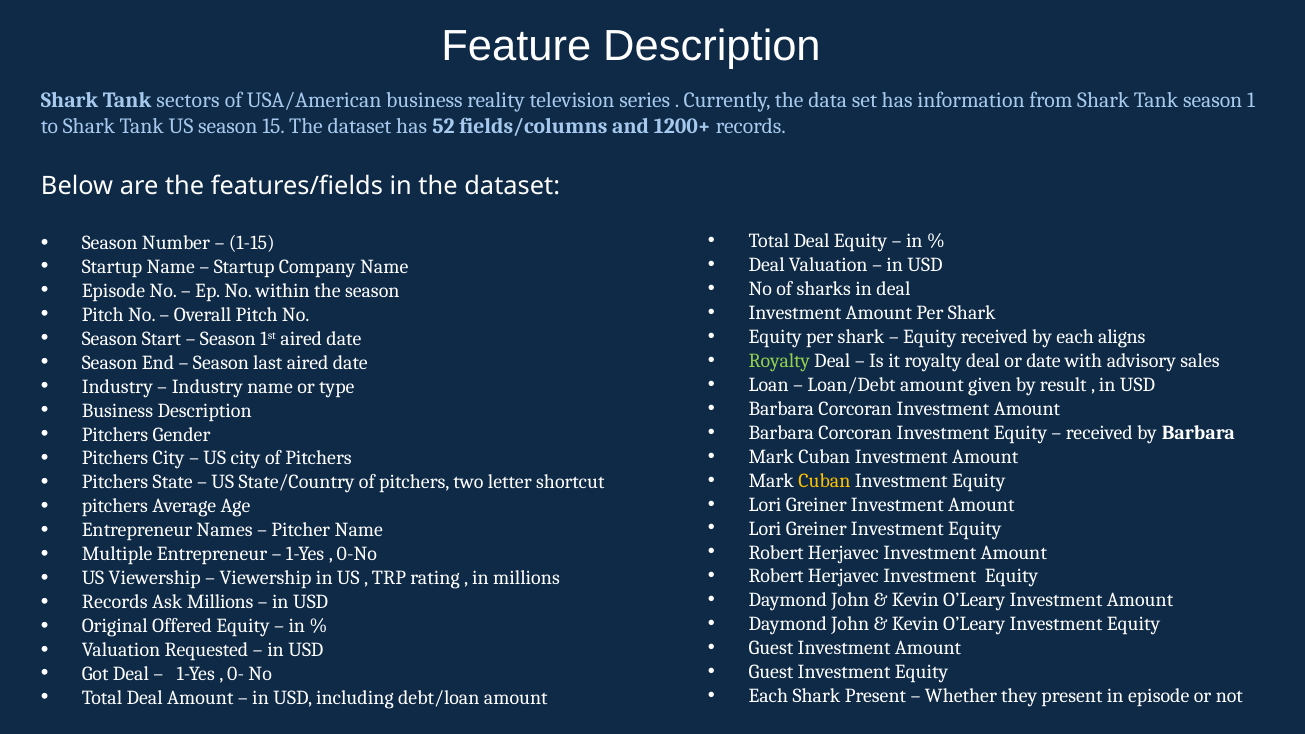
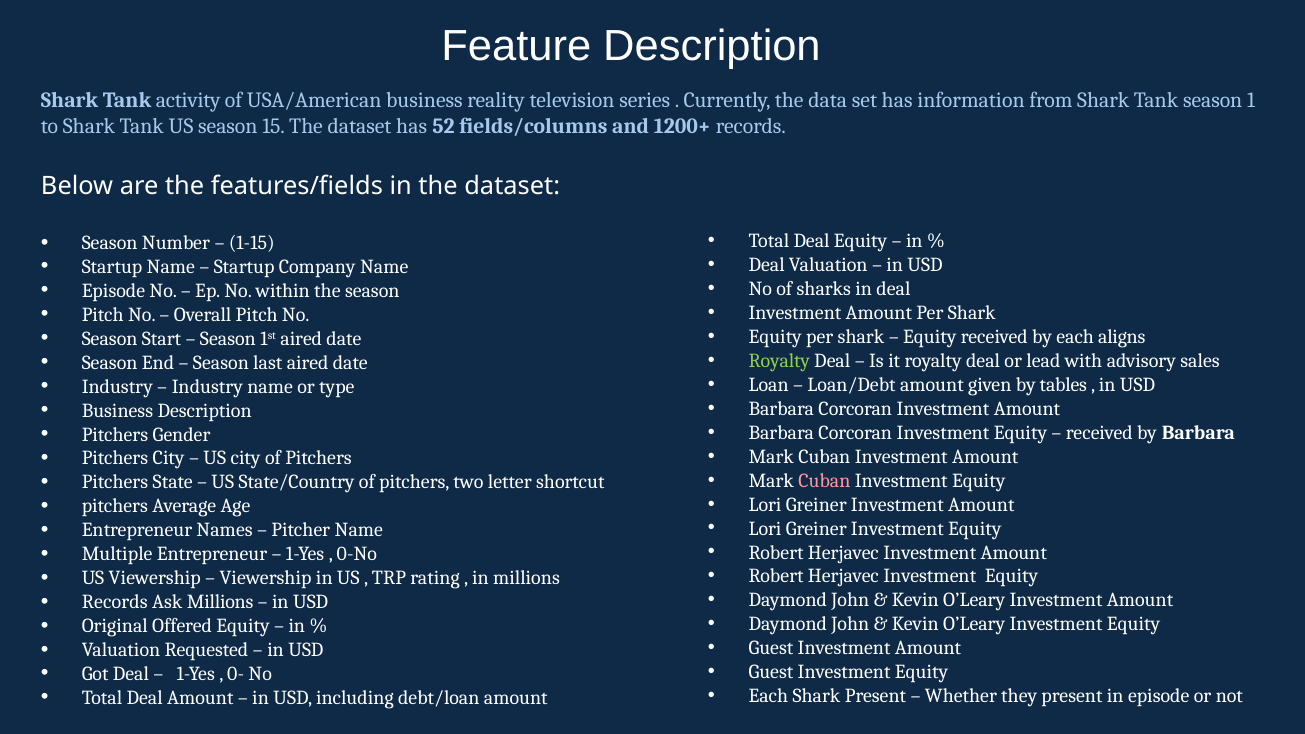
sectors: sectors -> activity (188, 101)
or date: date -> lead (1043, 361)
result: result -> tables (1063, 385)
Cuban colour: yellow -> pink (824, 481)
